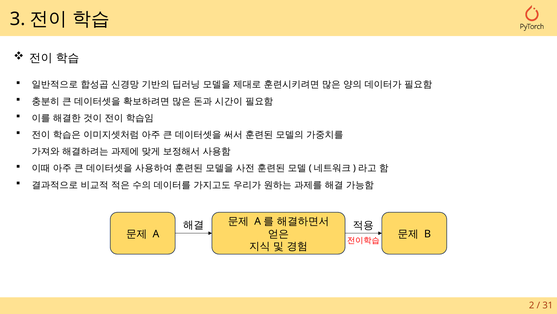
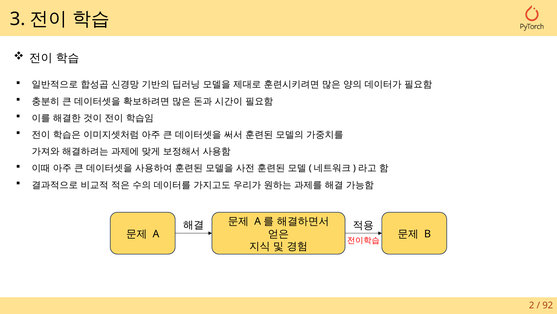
31: 31 -> 92 (548, 305)
